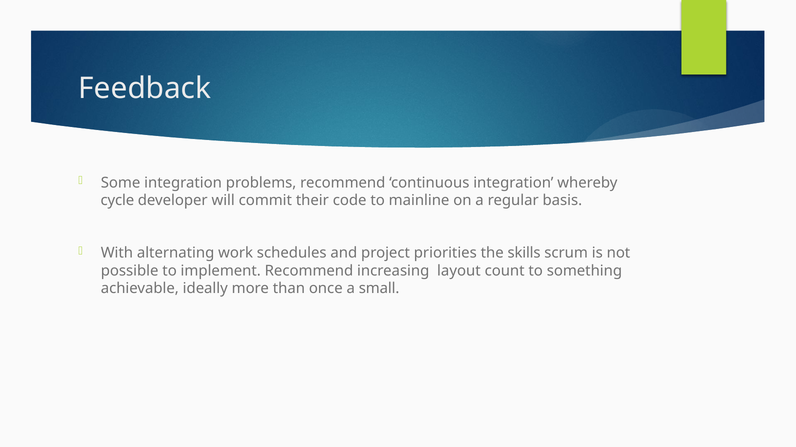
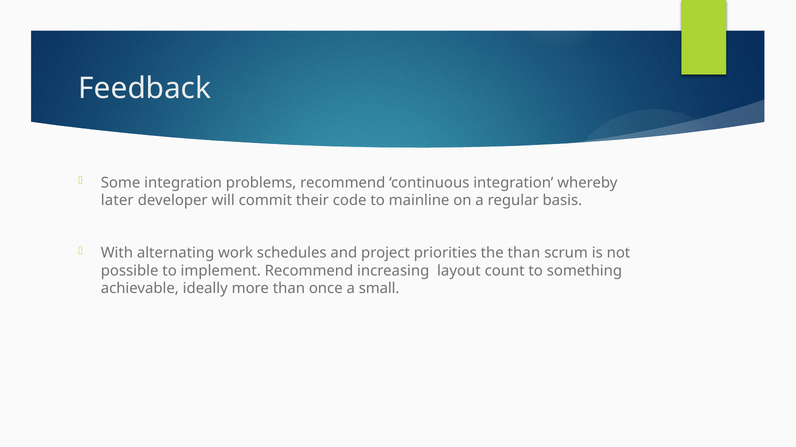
cycle: cycle -> later (117, 201)
the skills: skills -> than (524, 253)
